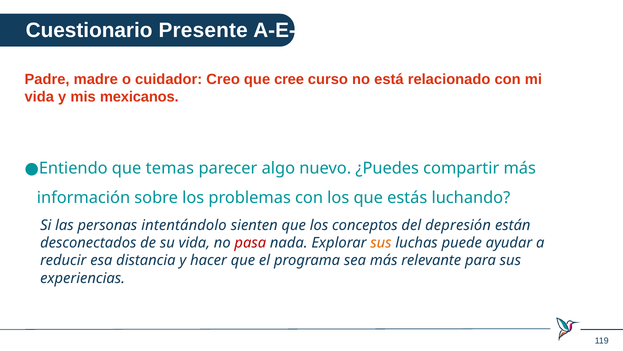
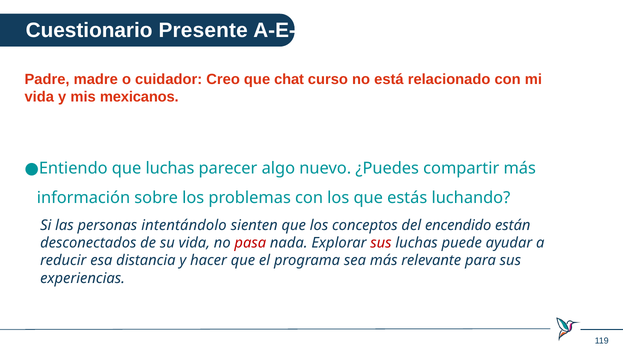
cree: cree -> chat (289, 79)
que temas: temas -> luchas (170, 168)
depresión: depresión -> encendido (458, 225)
sus colour: orange -> red (381, 243)
